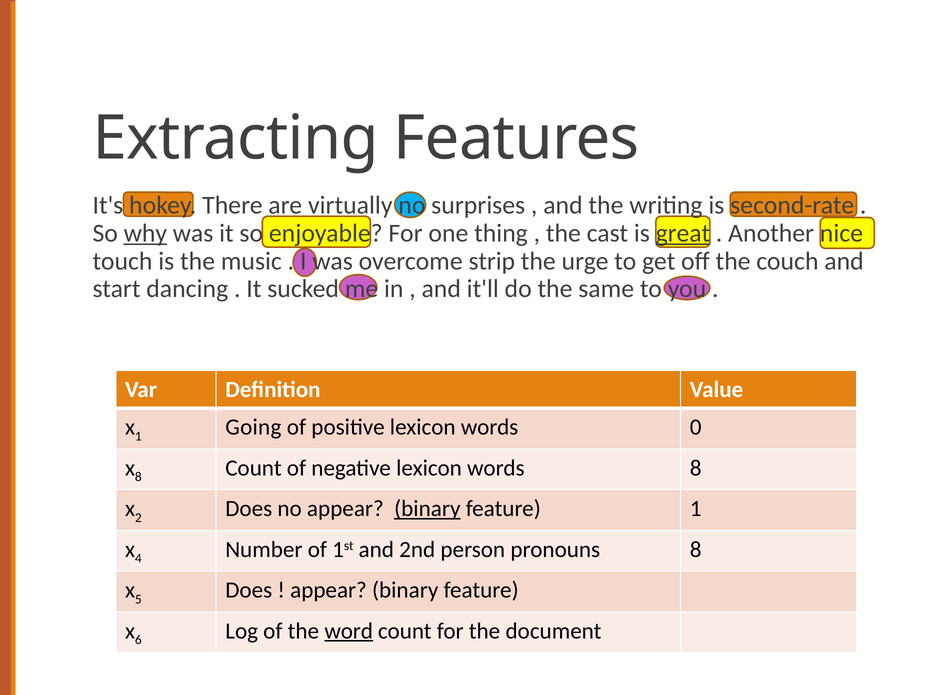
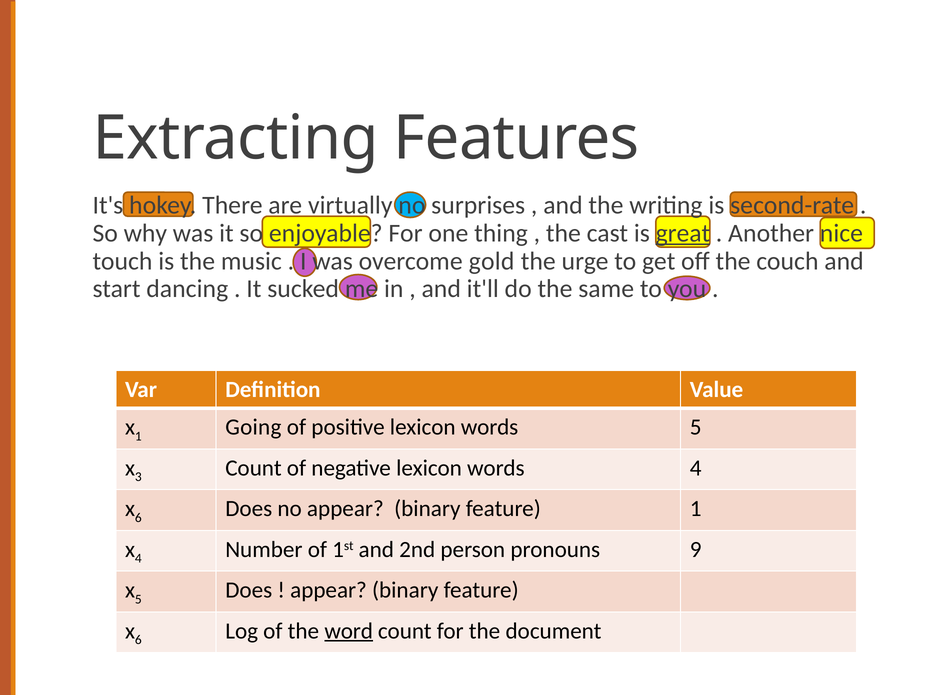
why underline: present -> none (145, 233)
strip: strip -> gold (492, 261)
words 0: 0 -> 5 (696, 427)
8: 8 -> 3 (138, 477)
words 8: 8 -> 4 (696, 468)
2: 2 -> 6 (138, 517)
binary underline: present -> none (427, 508)
pronouns 8: 8 -> 9 (696, 549)
